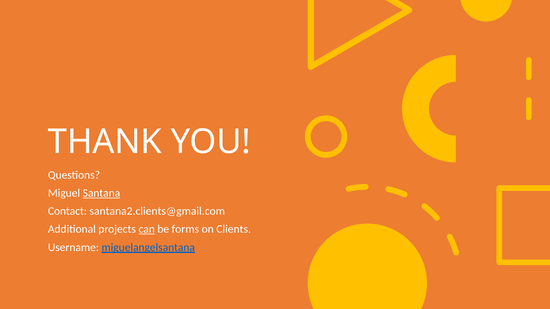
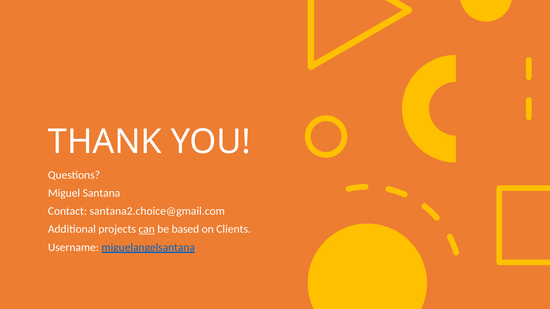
Santana underline: present -> none (101, 193)
santana2.clients@gmail.com: santana2.clients@gmail.com -> santana2.choice@gmail.com (157, 211)
forms: forms -> based (185, 229)
